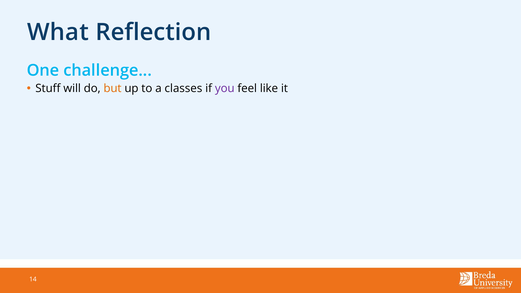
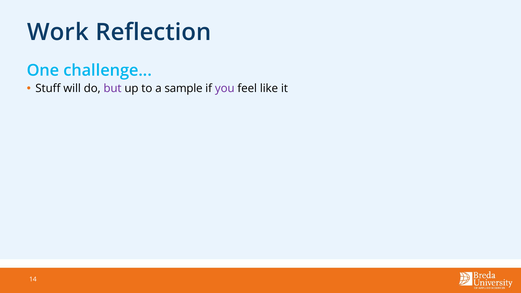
What: What -> Work (58, 32)
but colour: orange -> purple (113, 88)
classes: classes -> sample (184, 88)
